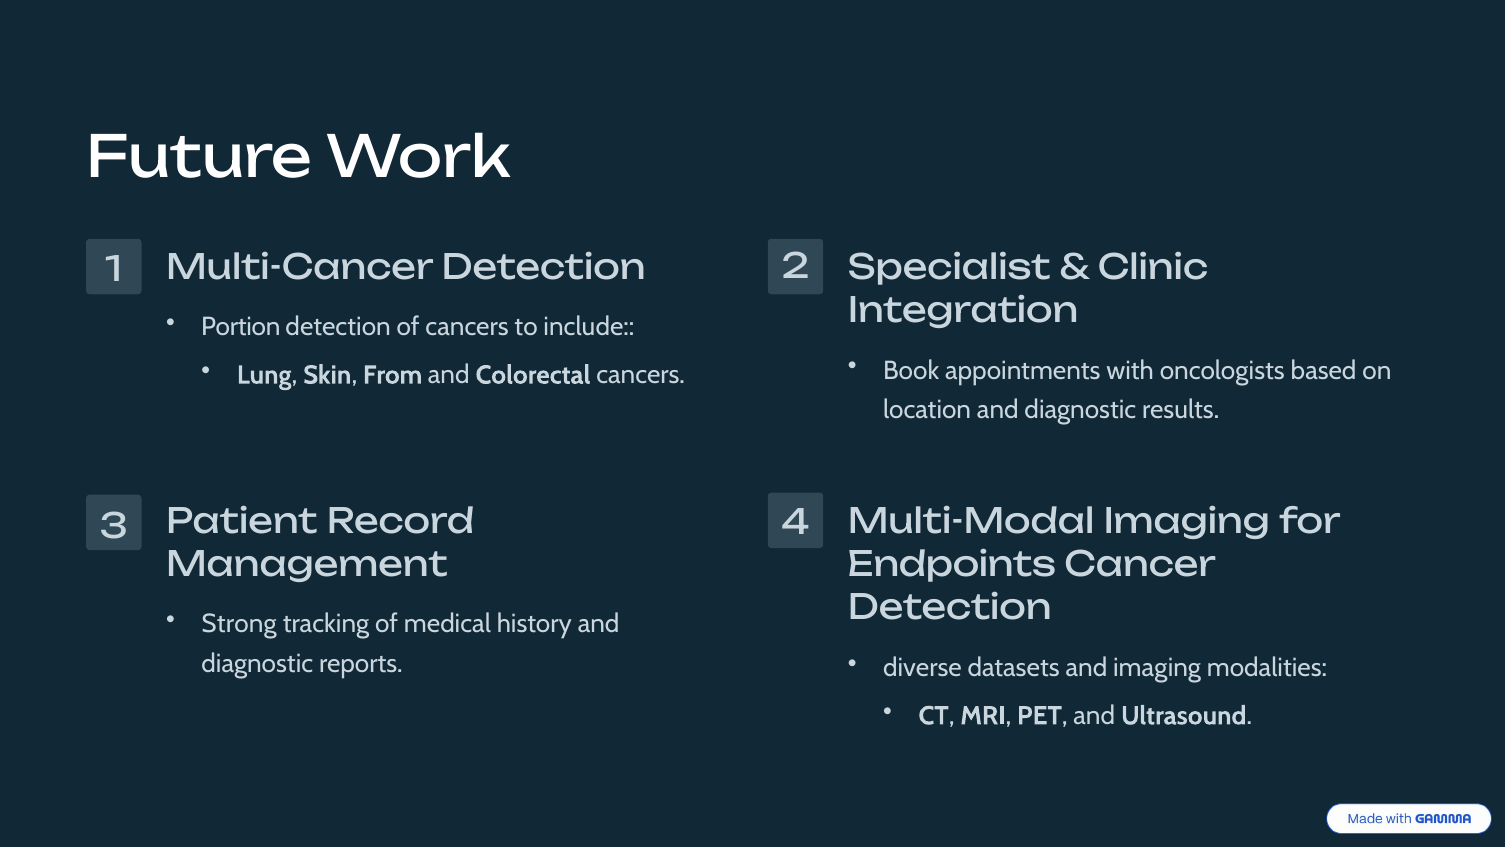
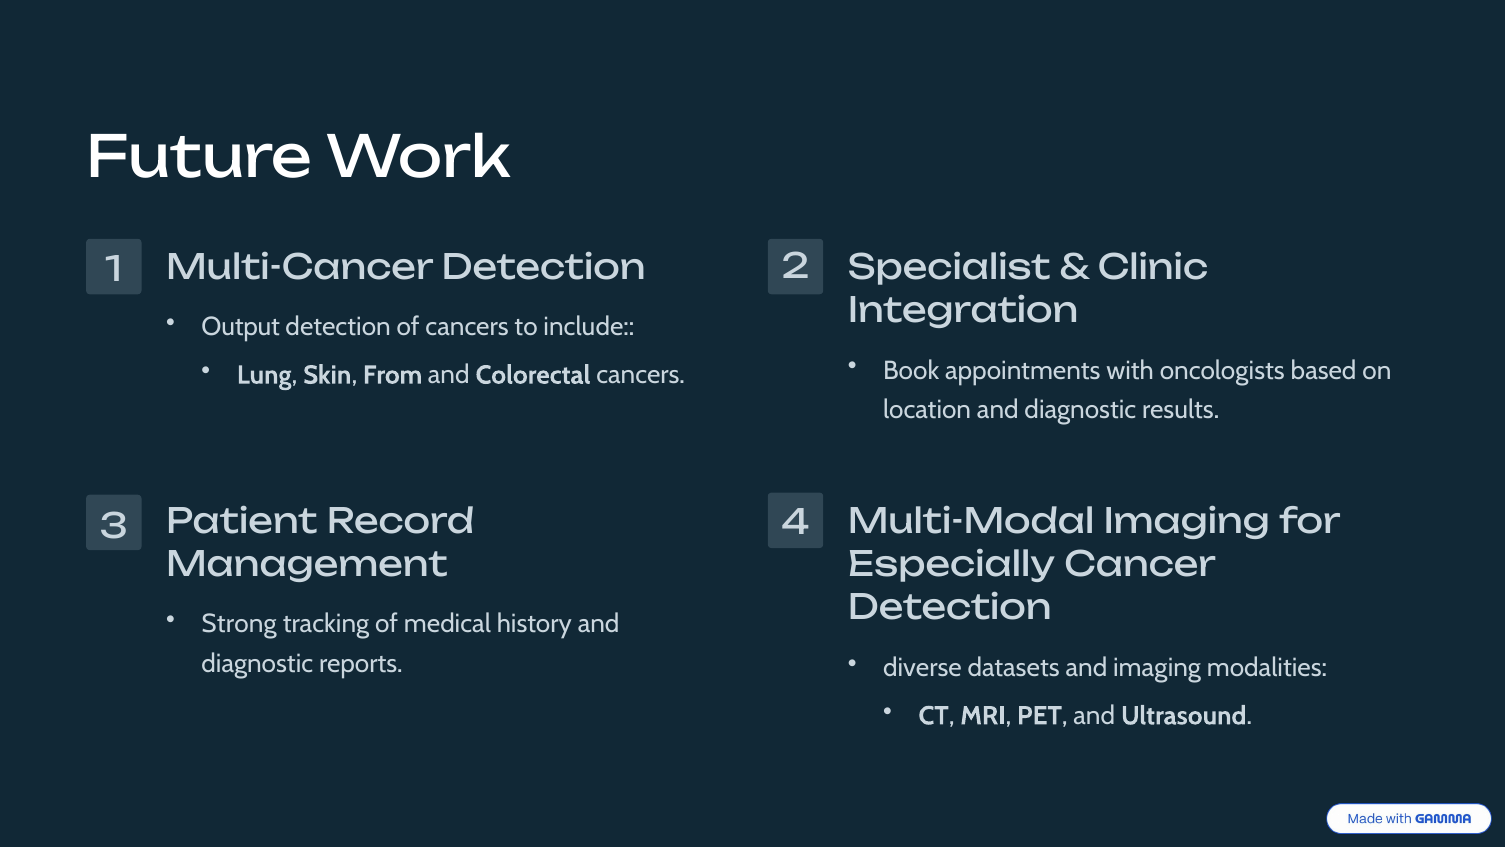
Portion: Portion -> Output (241, 327)
Endpoints: Endpoints -> Especially (952, 565)
